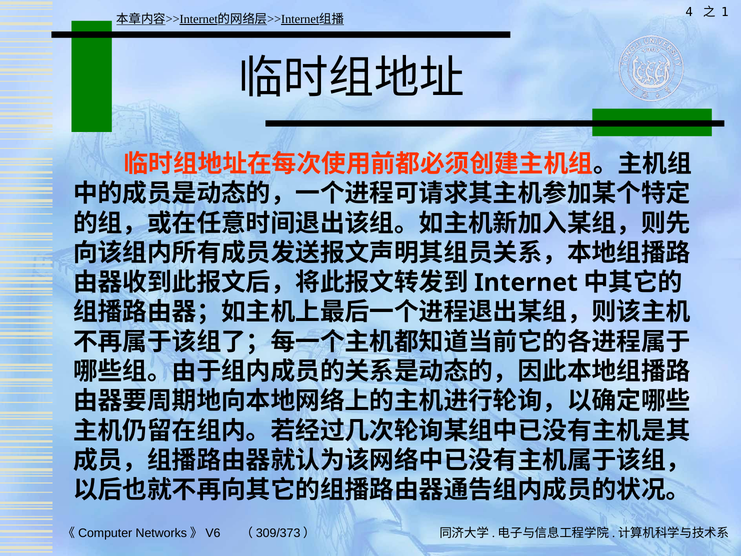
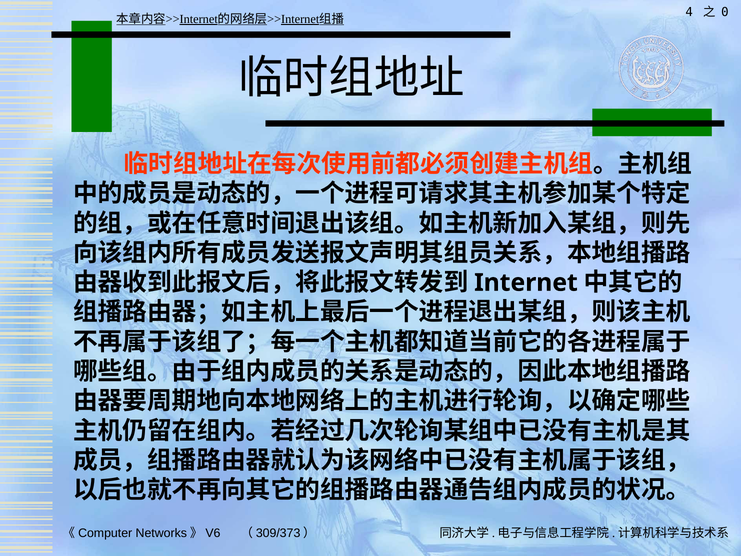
1: 1 -> 0 (725, 12)
